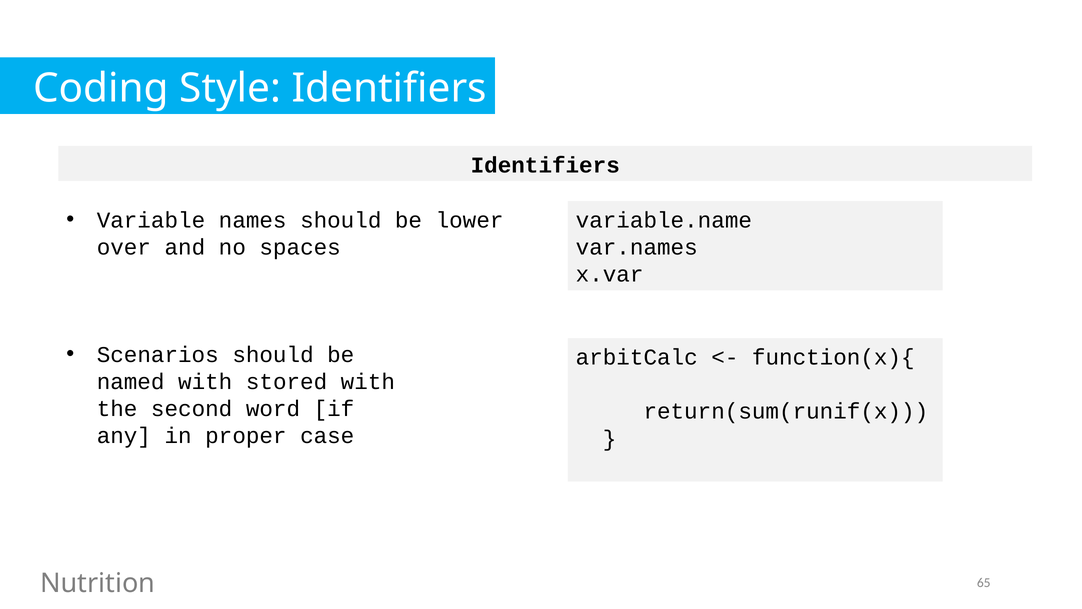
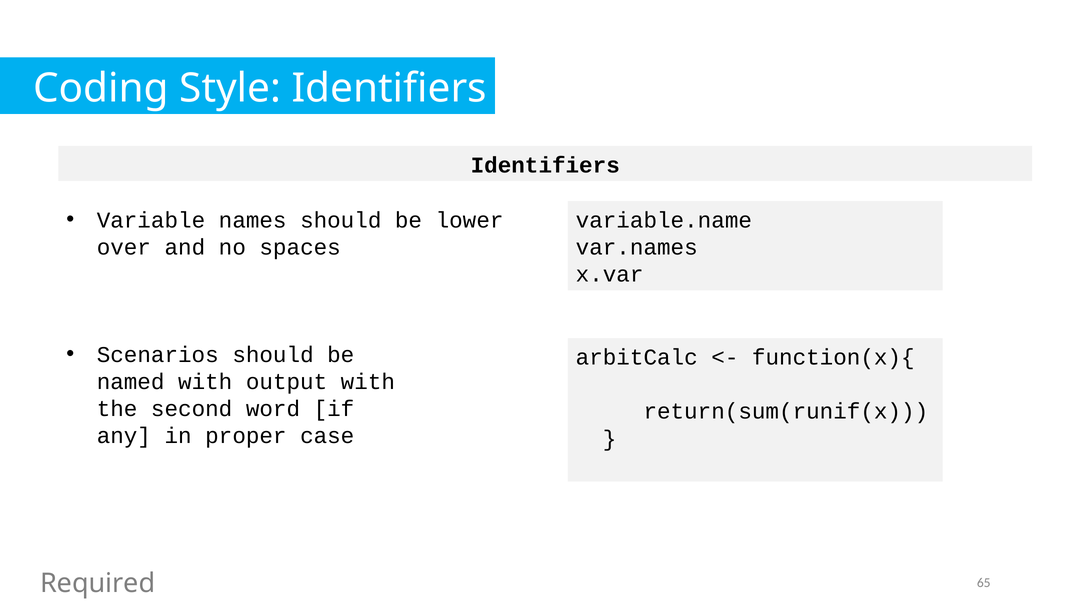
stored: stored -> output (287, 382)
Nutrition: Nutrition -> Required (98, 583)
